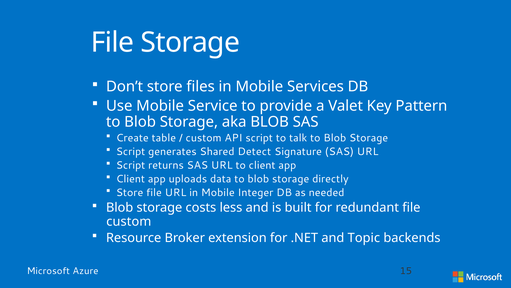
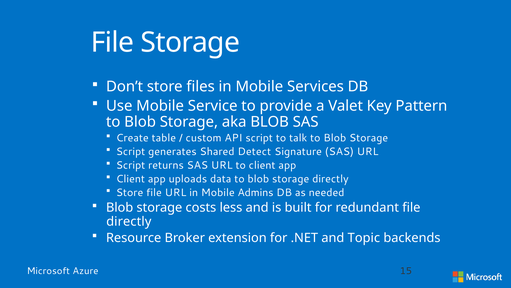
Integer: Integer -> Admins (256, 192)
custom: custom -> directly (129, 221)
